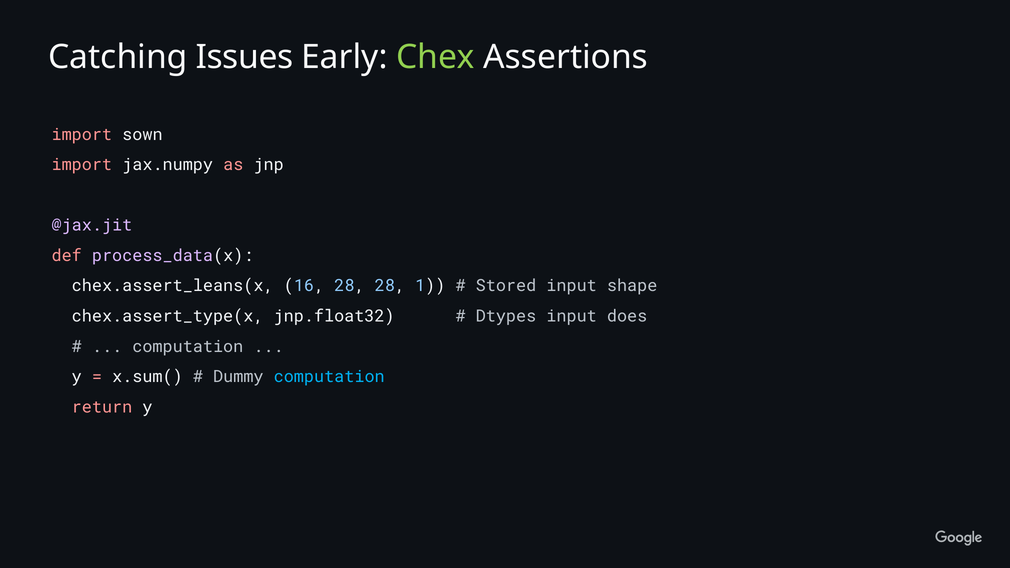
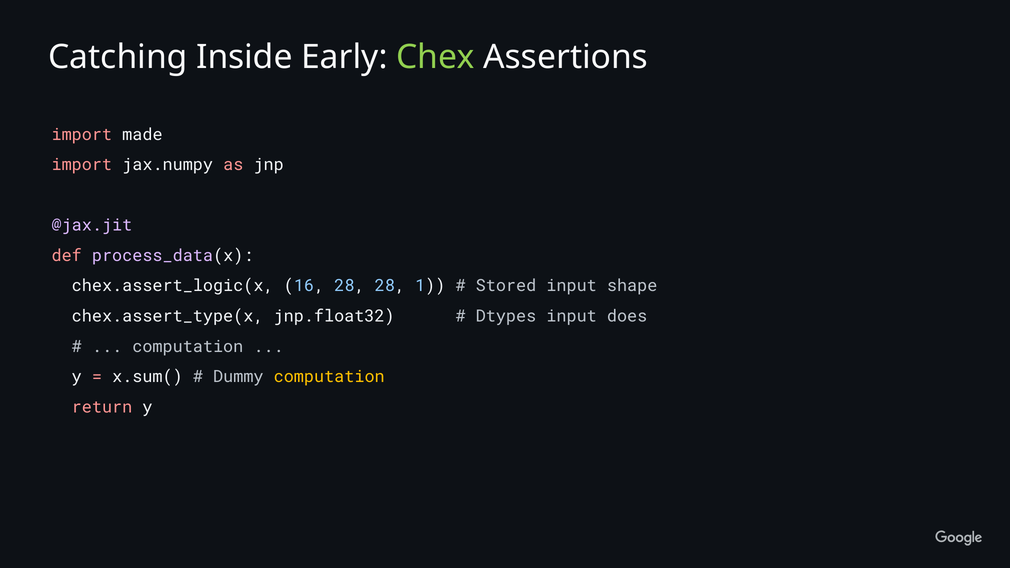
Issues: Issues -> Inside (244, 57)
sown: sown -> made (142, 134)
chex.assert_leans(x: chex.assert_leans(x -> chex.assert_logic(x (173, 286)
computation colour: light blue -> yellow (329, 377)
